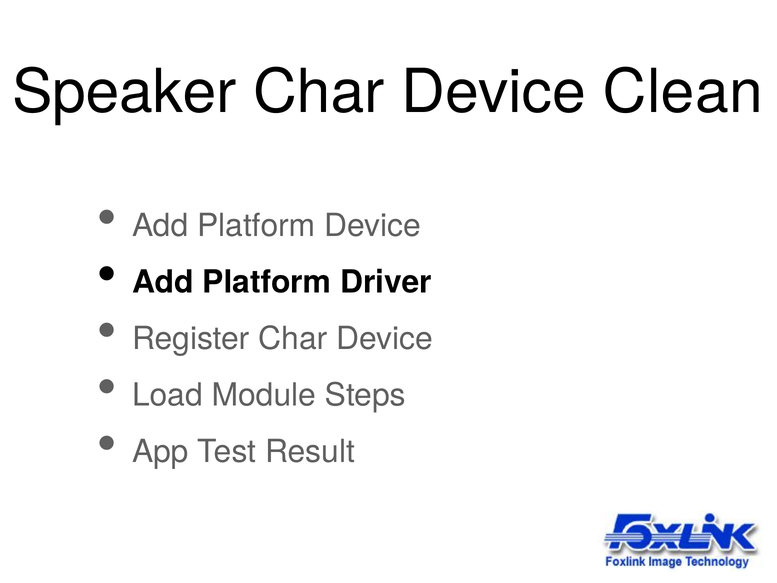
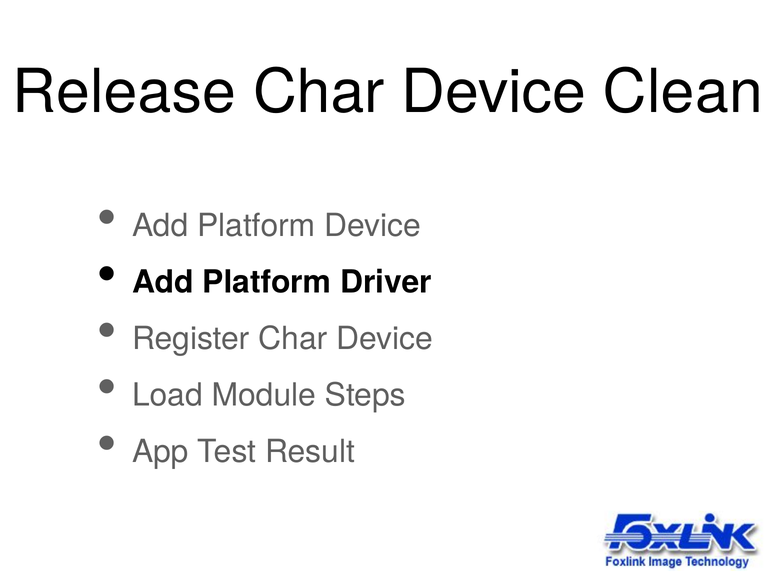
Speaker: Speaker -> Release (124, 92)
